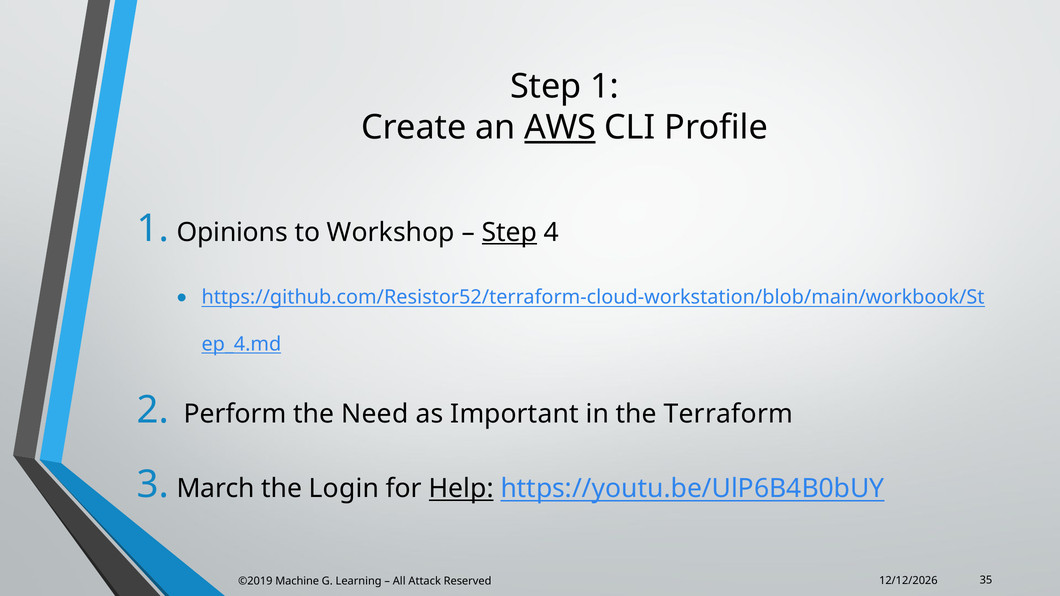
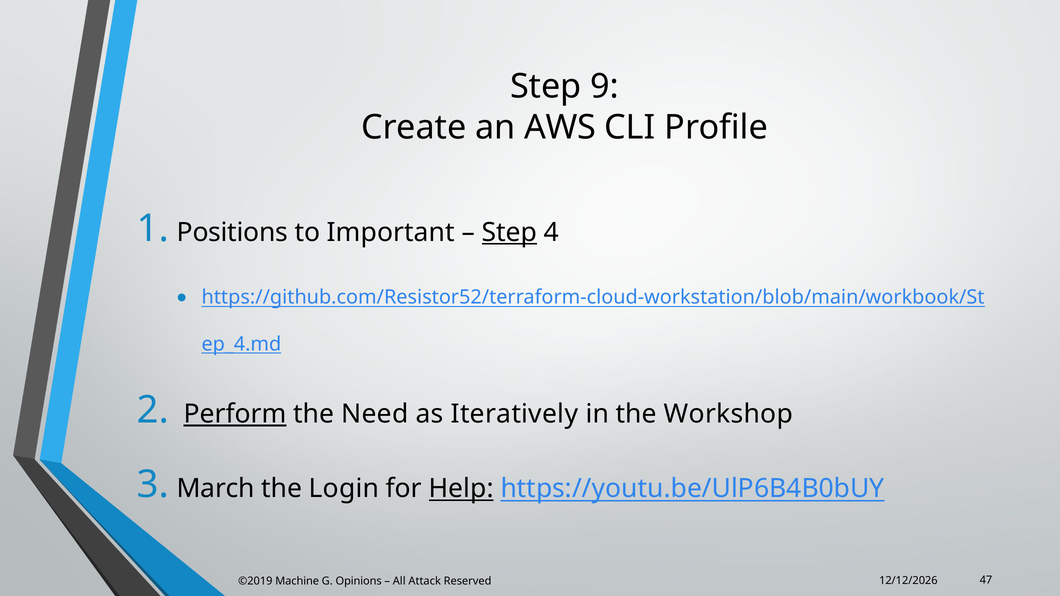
Step 1: 1 -> 9 (605, 87)
AWS underline: present -> none (560, 128)
Opinions: Opinions -> Positions (232, 232)
Workshop: Workshop -> Important (391, 232)
Perform underline: none -> present (235, 414)
Important: Important -> Iteratively (514, 414)
Terraform: Terraform -> Workshop (728, 414)
Learning: Learning -> Opinions (359, 581)
35: 35 -> 47 (986, 580)
